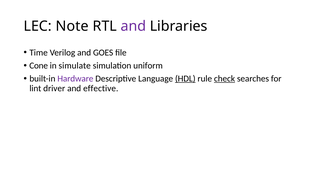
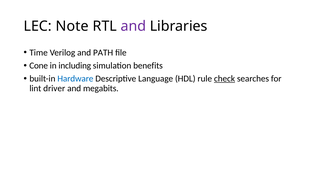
GOES: GOES -> PATH (103, 52)
simulate: simulate -> including (75, 65)
uniform: uniform -> benefits (148, 65)
Hardware colour: purple -> blue (75, 78)
HDL underline: present -> none (185, 78)
effective: effective -> megabits (101, 88)
